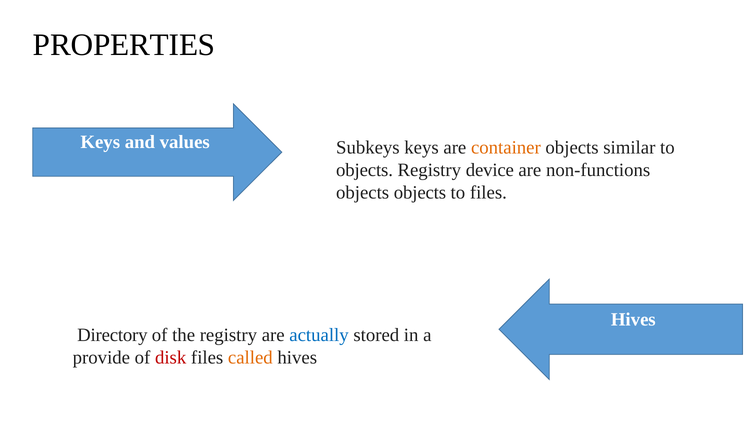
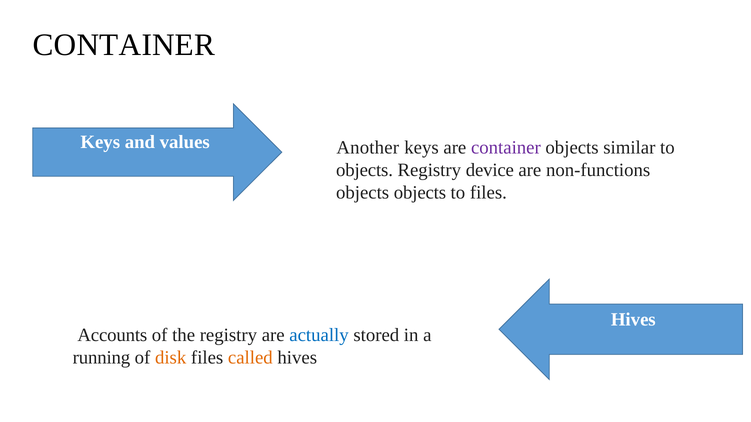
PROPERTIES: PROPERTIES -> CONTAINER (124, 45)
Subkeys: Subkeys -> Another (368, 148)
container colour: orange -> purple (506, 148)
Directory: Directory -> Accounts (112, 335)
provide: provide -> running (101, 358)
disk colour: red -> orange (171, 358)
